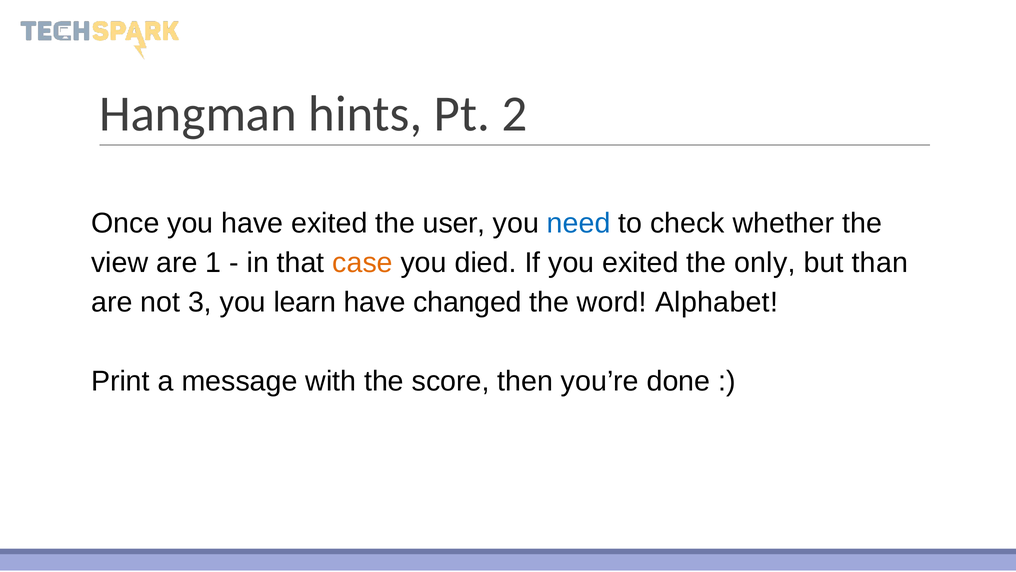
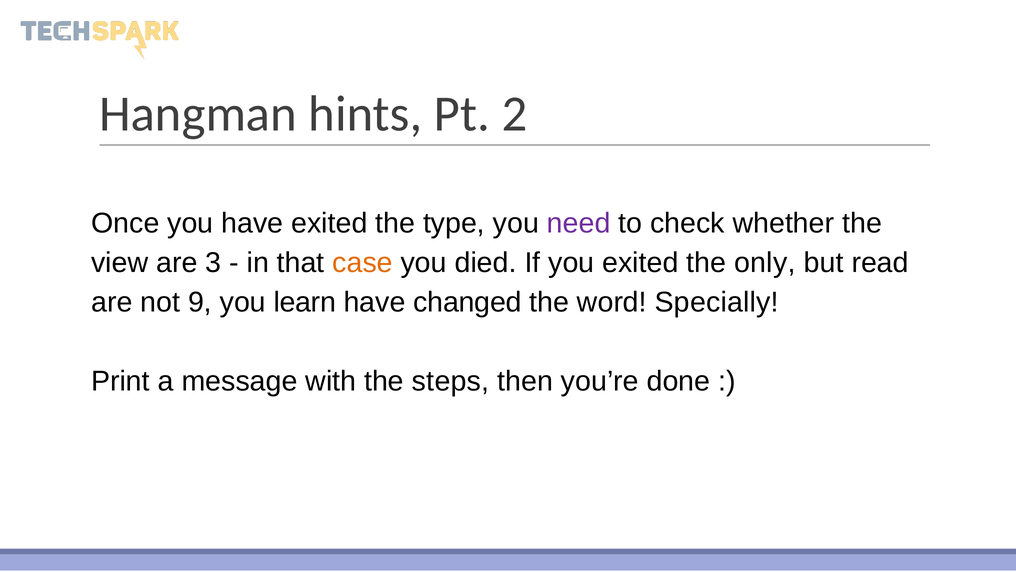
user: user -> type (454, 223)
need colour: blue -> purple (579, 223)
1: 1 -> 3 (213, 263)
than: than -> read (880, 263)
3: 3 -> 9 (200, 302)
Alphabet: Alphabet -> Specially (717, 302)
score: score -> steps (451, 381)
